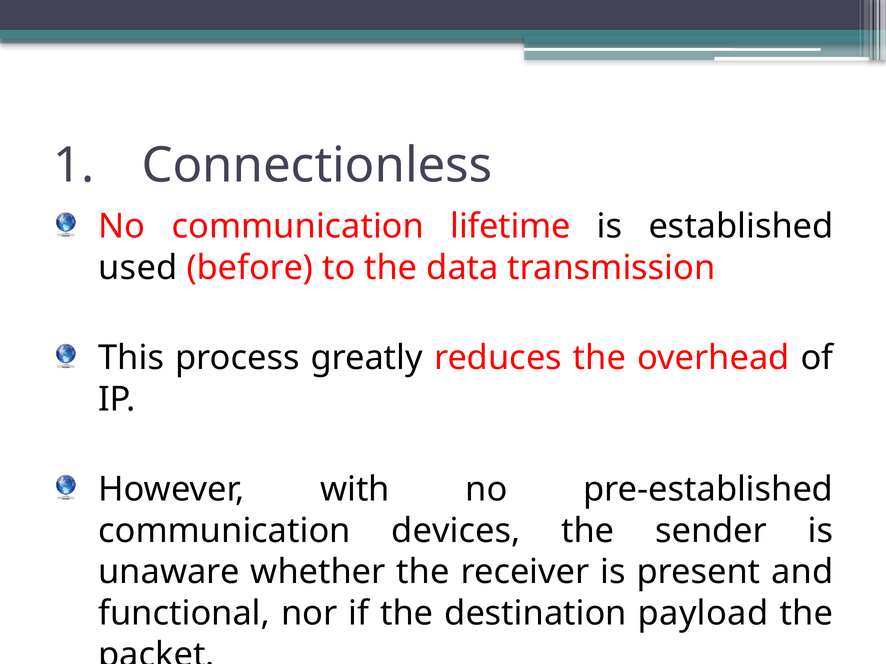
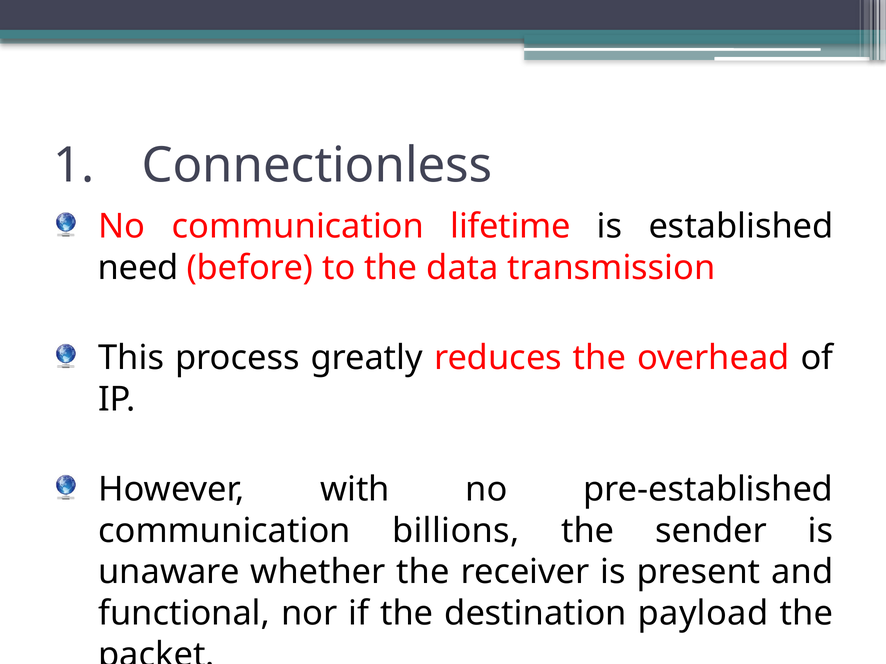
used: used -> need (138, 268)
devices: devices -> billions (456, 531)
